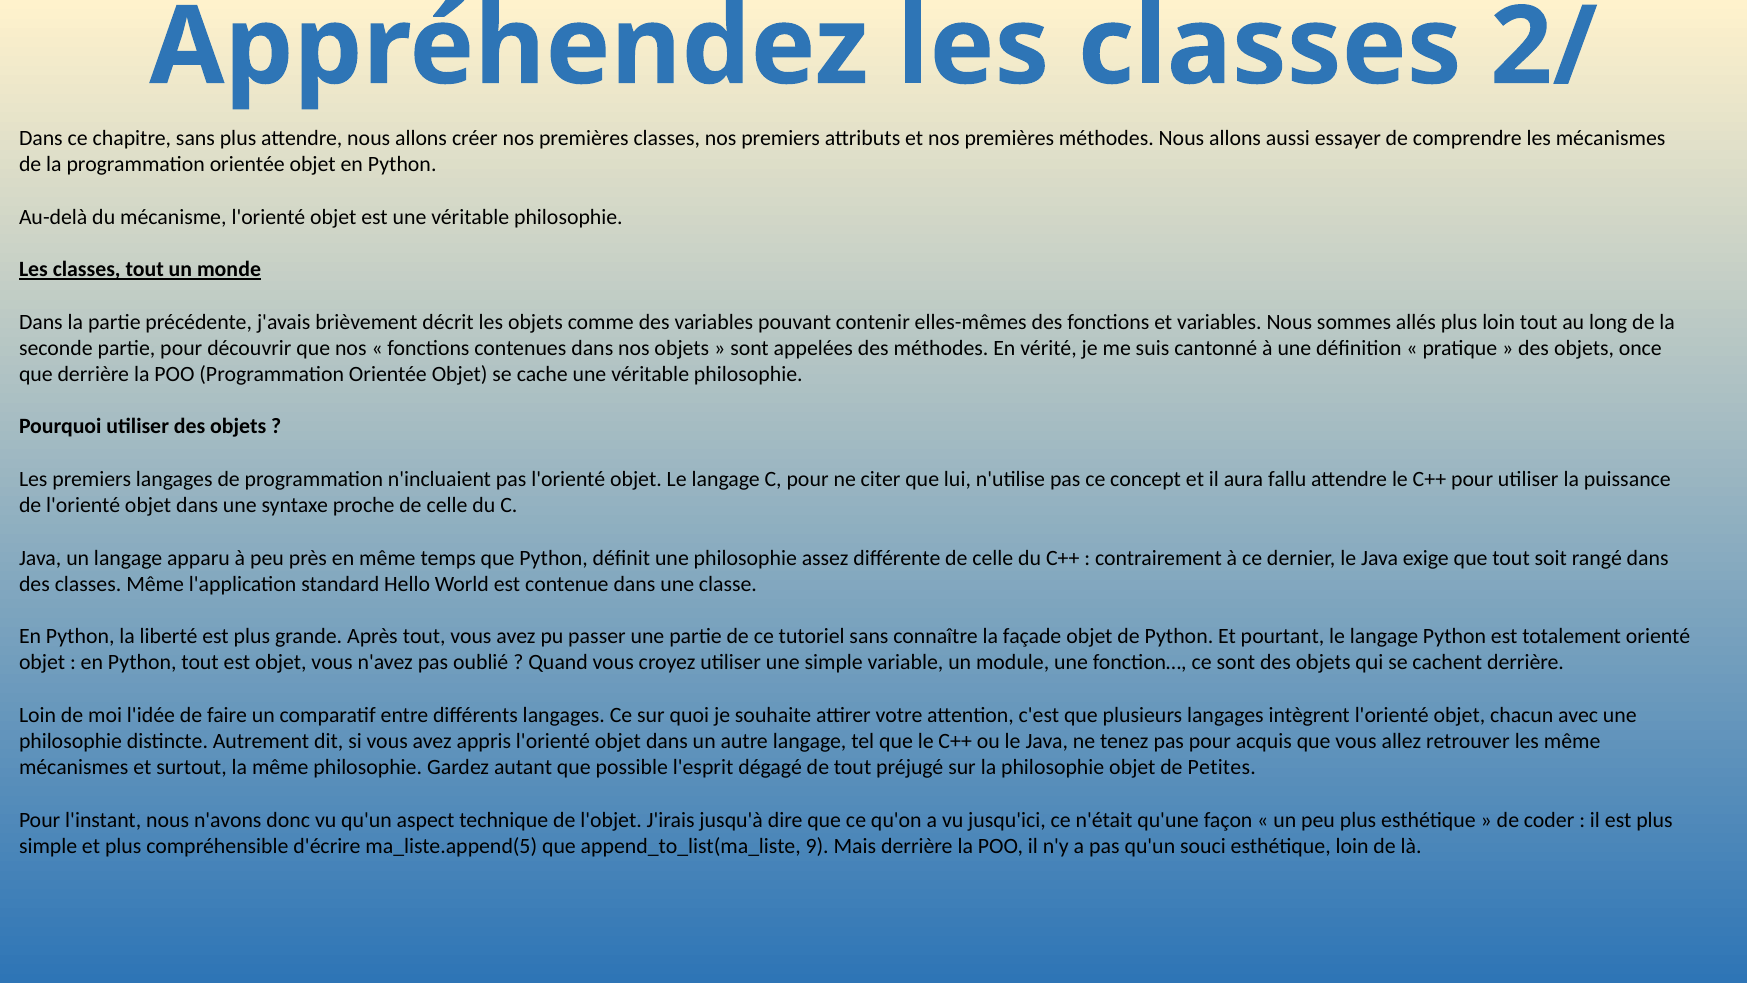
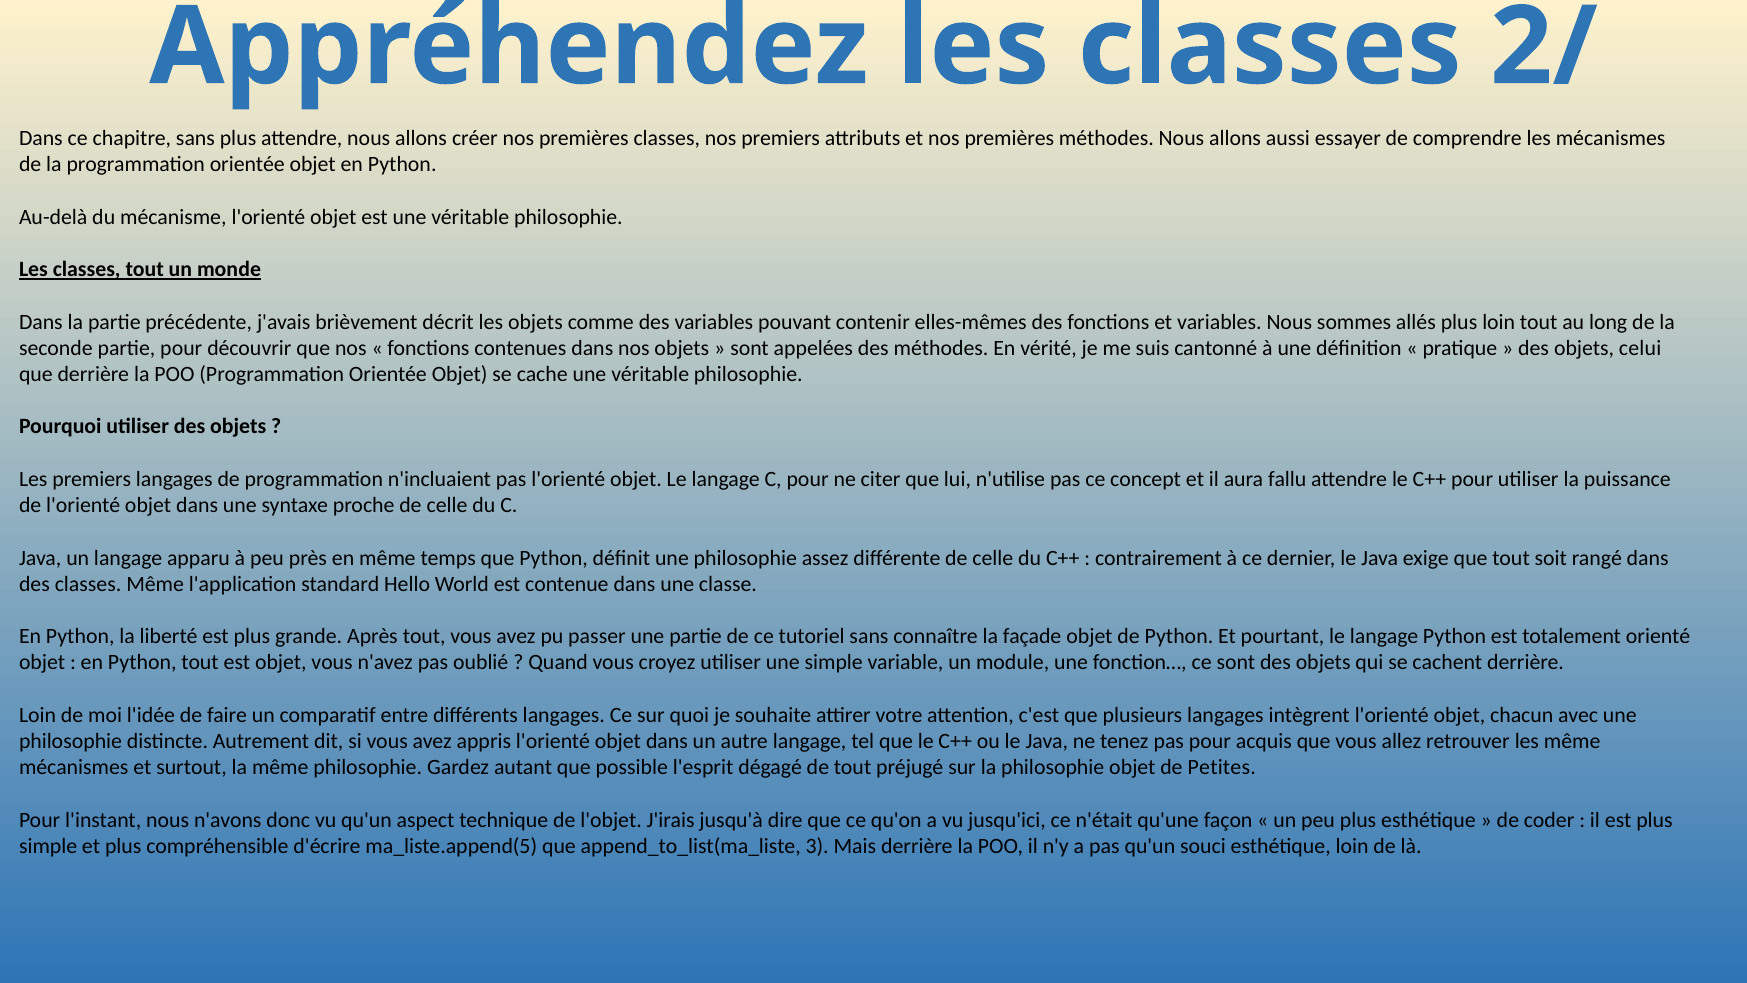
once: once -> celui (1640, 348)
9: 9 -> 3 (817, 846)
